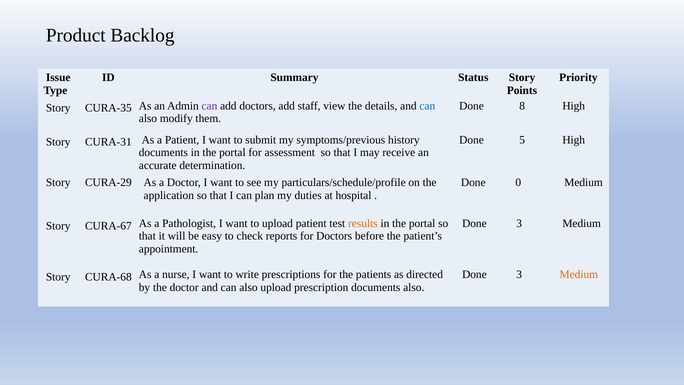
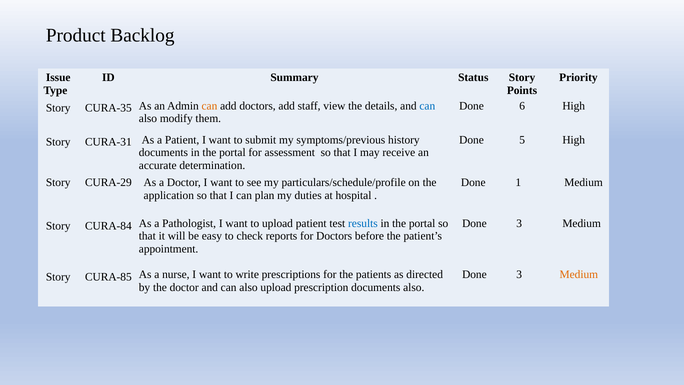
8: 8 -> 6 (522, 106)
can colour: purple -> orange (209, 106)
0: 0 -> 1 (518, 182)
CURA-67: CURA-67 -> CURA-84 (108, 226)
results colour: orange -> blue (363, 223)
CURA-68: CURA-68 -> CURA-85 (108, 277)
